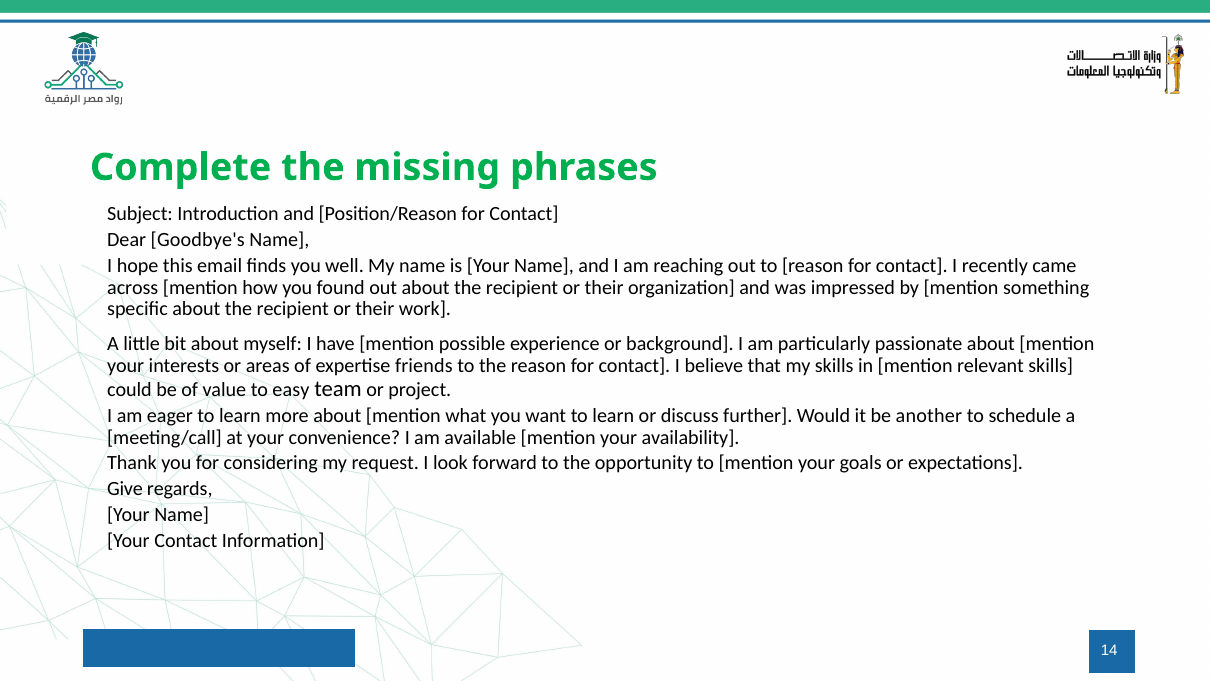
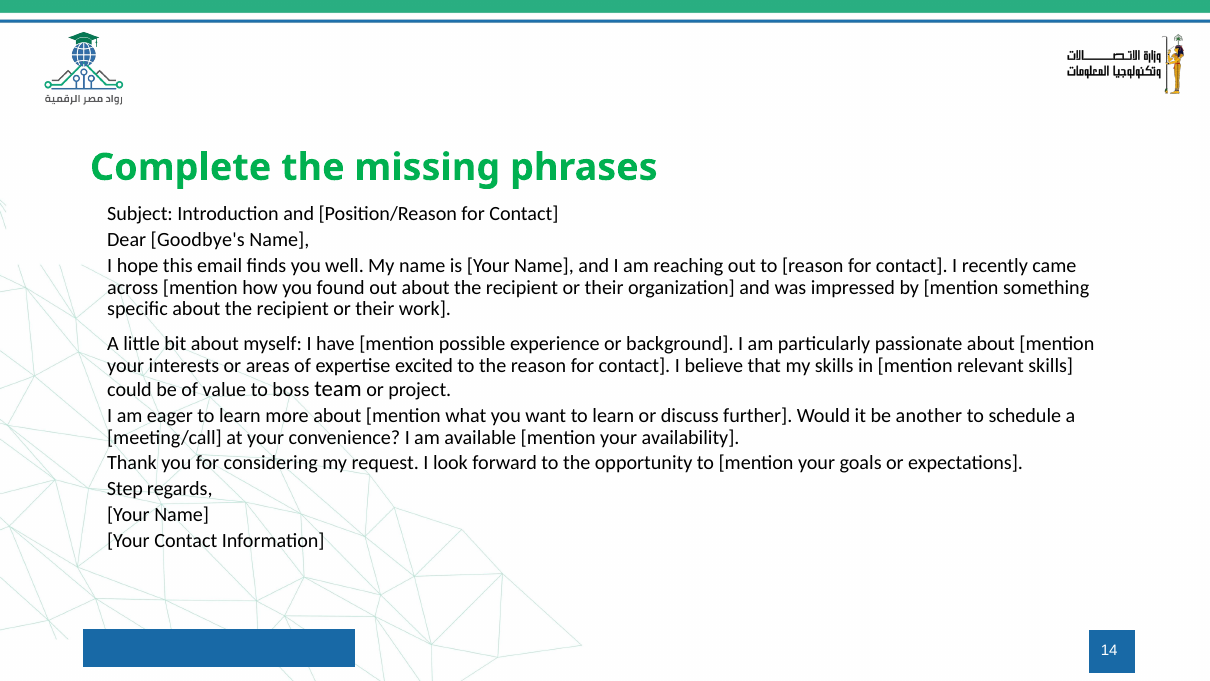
friends: friends -> excited (424, 365)
easy: easy -> boss (291, 389)
Give: Give -> Step (125, 489)
